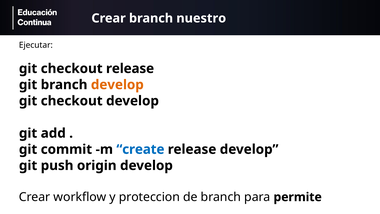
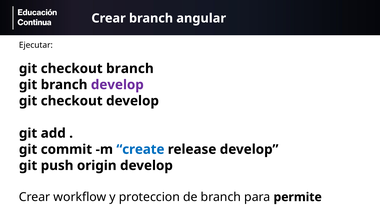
nuestro: nuestro -> angular (201, 18)
checkout release: release -> branch (130, 68)
develop colour: orange -> purple (117, 85)
